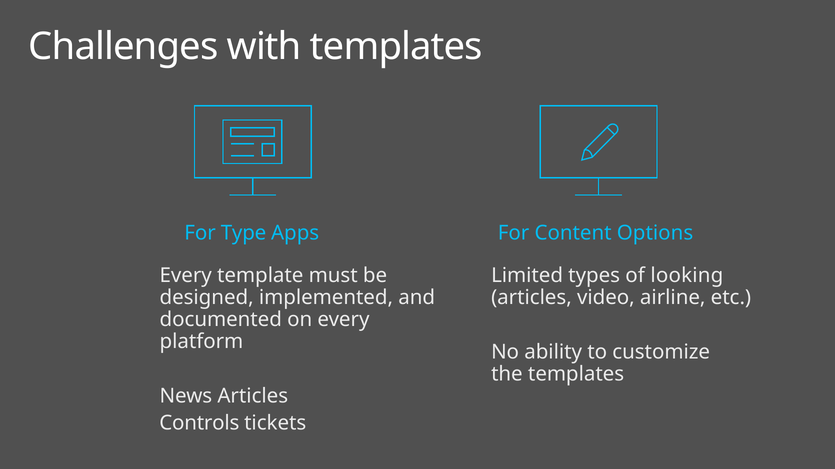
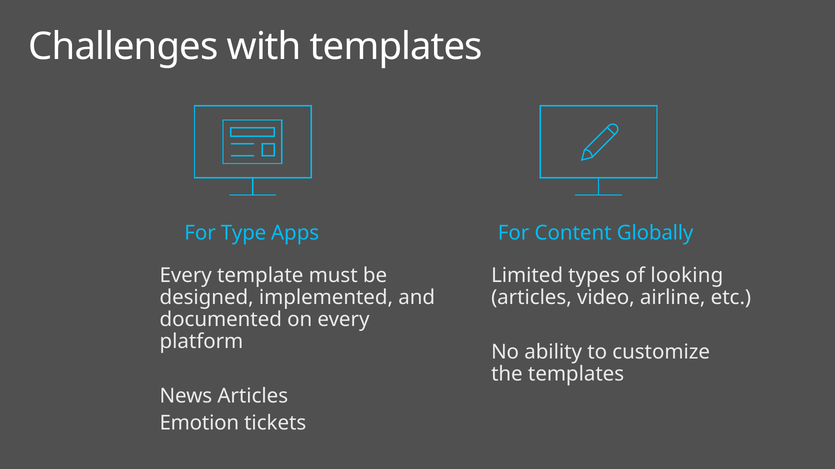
Options: Options -> Globally (655, 233)
Controls: Controls -> Emotion (199, 424)
